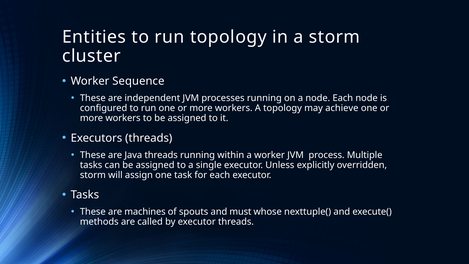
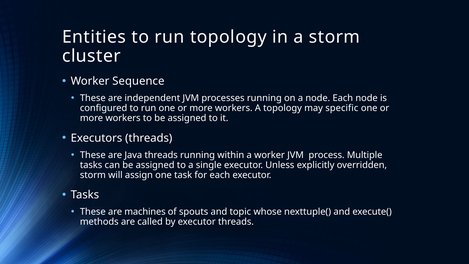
achieve: achieve -> specific (342, 108)
must: must -> topic (240, 212)
